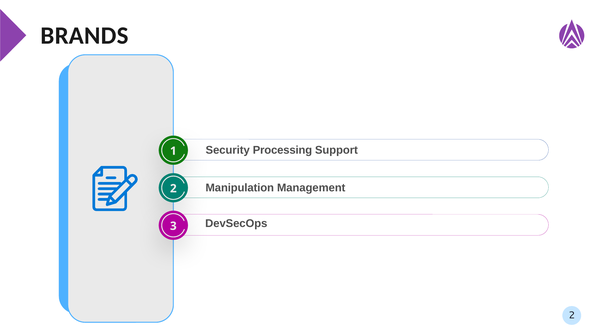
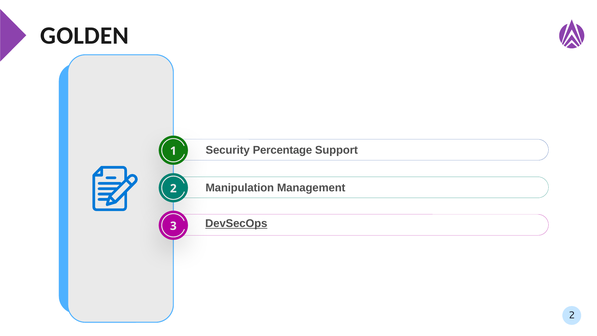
BRANDS: BRANDS -> GOLDEN (85, 36)
Processing: Processing -> Percentage (282, 150)
DevSecOps underline: none -> present (236, 223)
